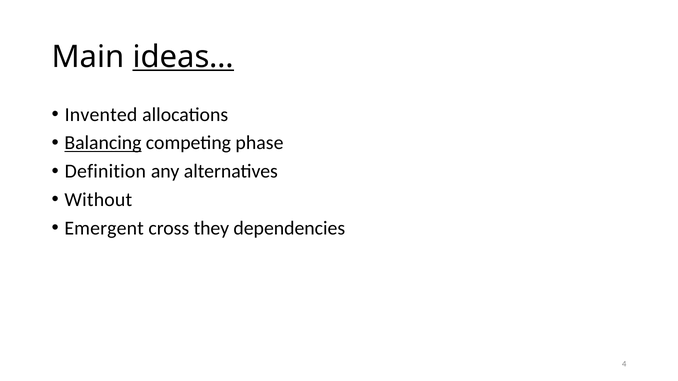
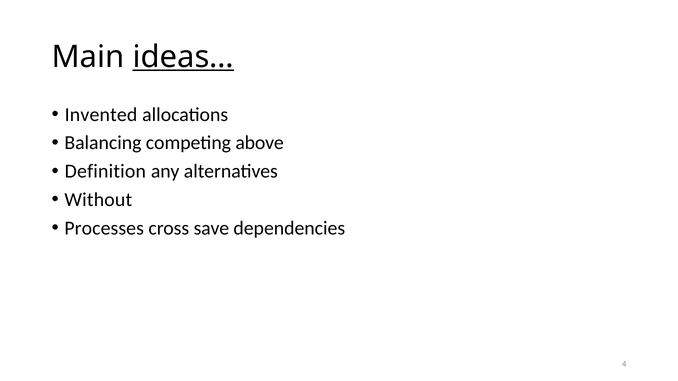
Balancing underline: present -> none (103, 143)
phase: phase -> above (260, 143)
Emergent: Emergent -> Processes (104, 228)
they: they -> save (211, 228)
